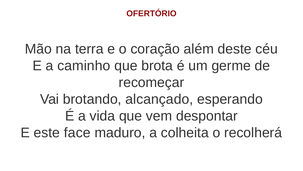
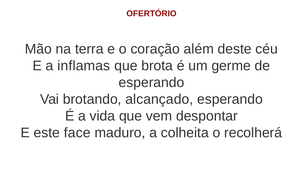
caminho: caminho -> inflamas (84, 66)
recomeçar: recomeçar -> esperando (151, 82)
